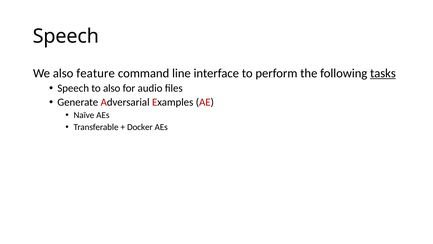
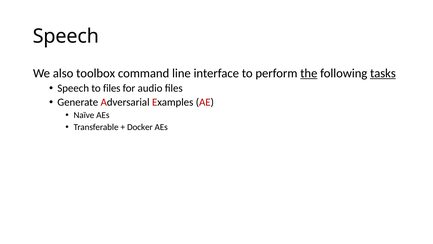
feature: feature -> toolbox (96, 73)
the underline: none -> present (309, 73)
to also: also -> files (112, 88)
